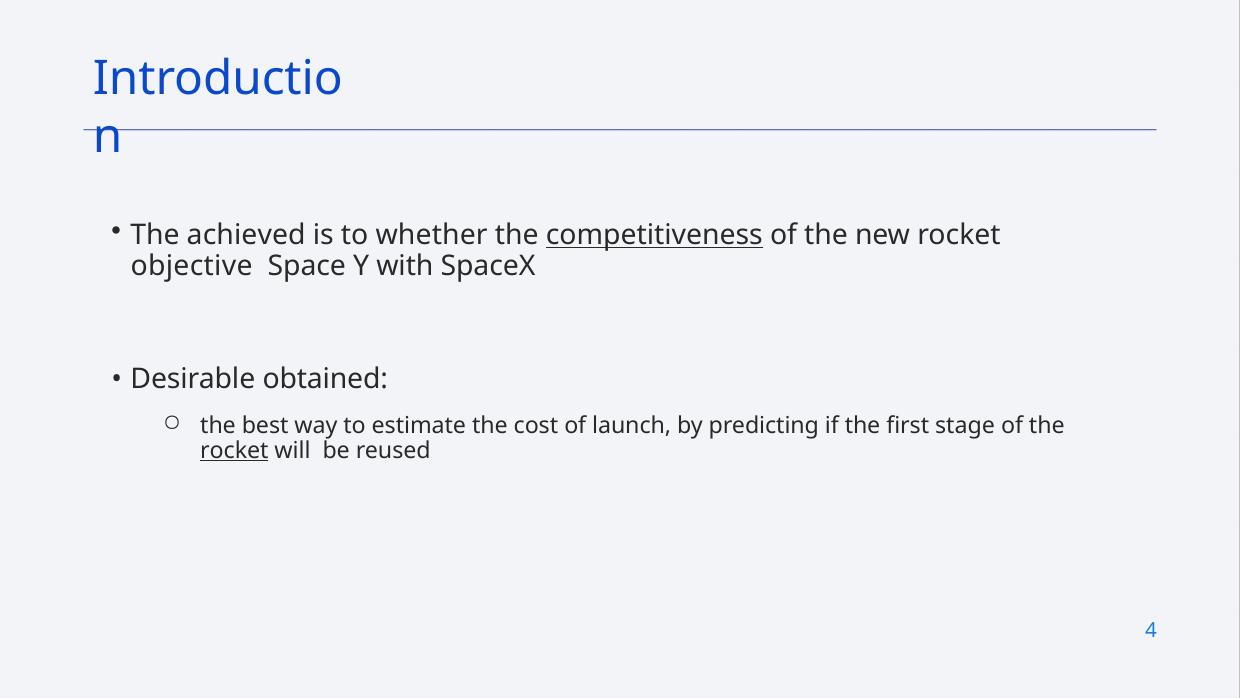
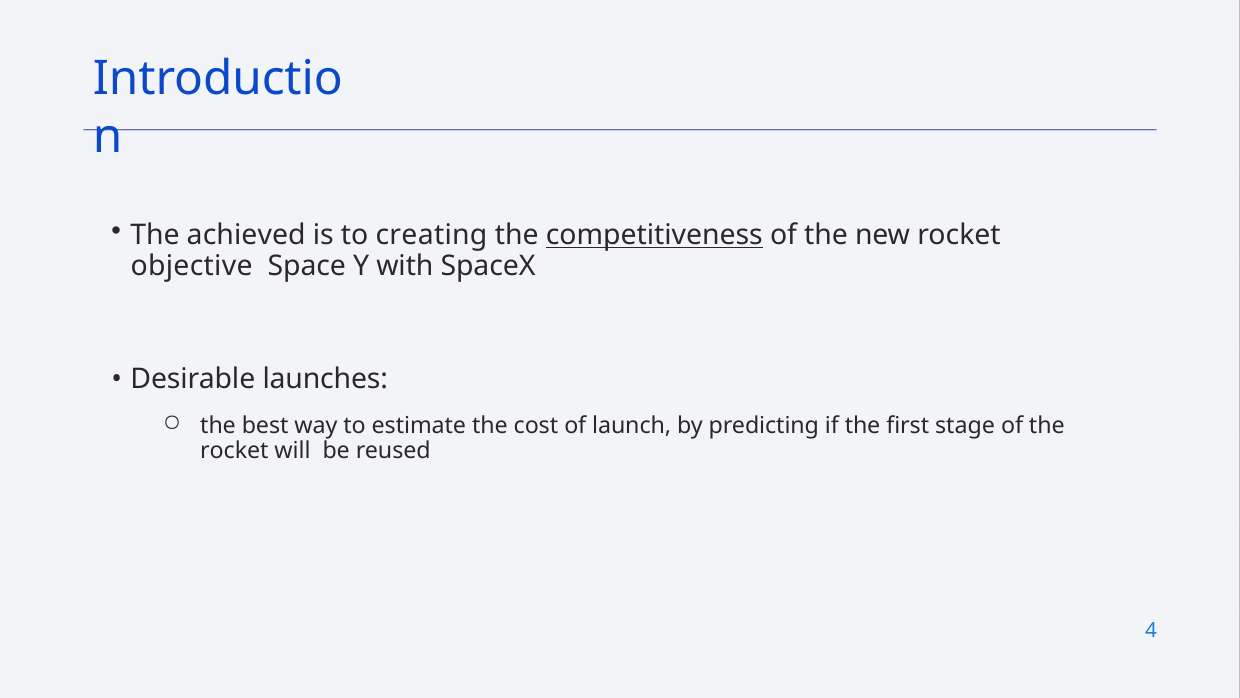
whether: whether -> creating (432, 235)
obtained: obtained -> launches (325, 379)
rocket underline: present -> none (234, 450)
